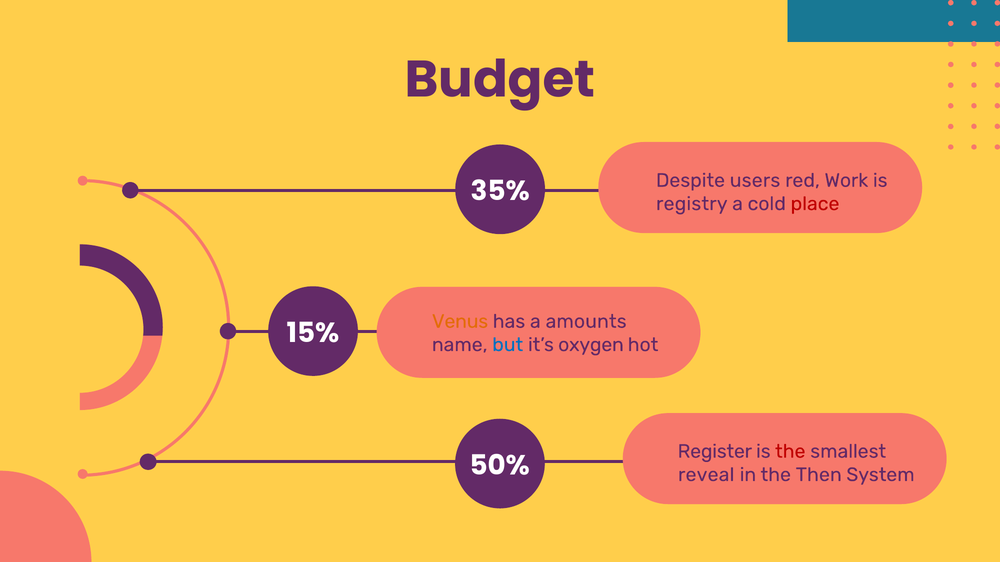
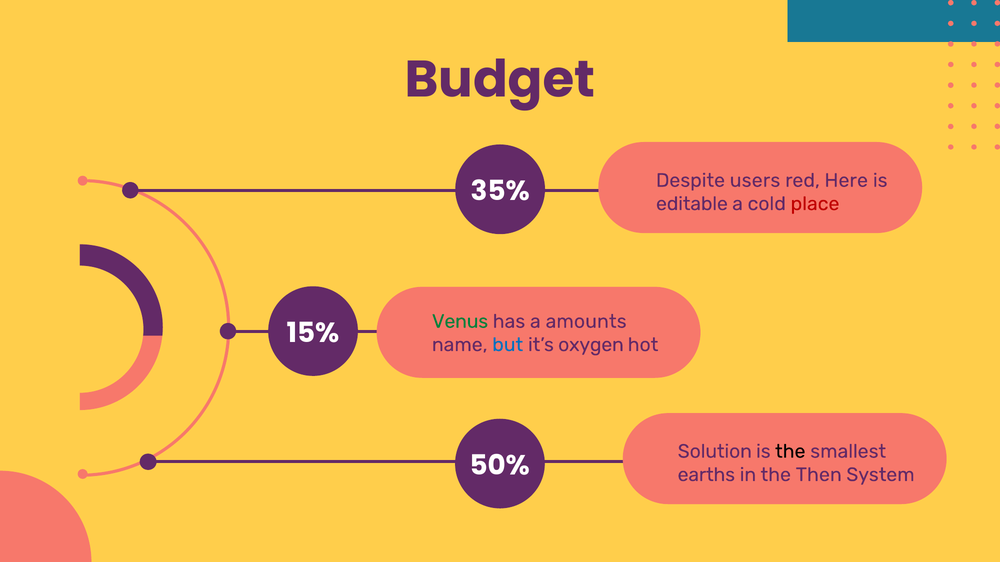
Work: Work -> Here (846, 181)
registry: registry -> editable (692, 204)
Venus colour: orange -> green (460, 322)
Register: Register -> Solution (715, 452)
the colour: red -> black (790, 452)
reveal: reveal -> earths (706, 475)
